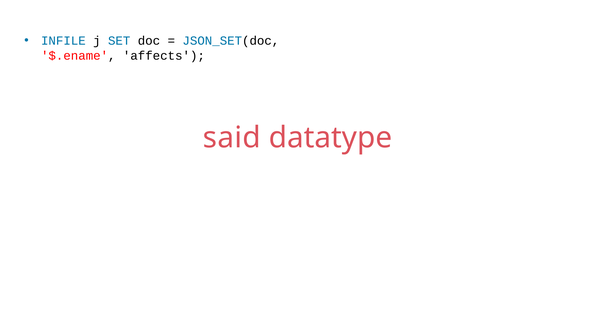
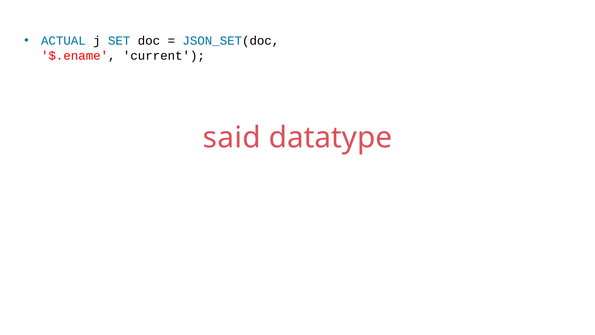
INFILE: INFILE -> ACTUAL (63, 41)
affects: affects -> current (164, 56)
